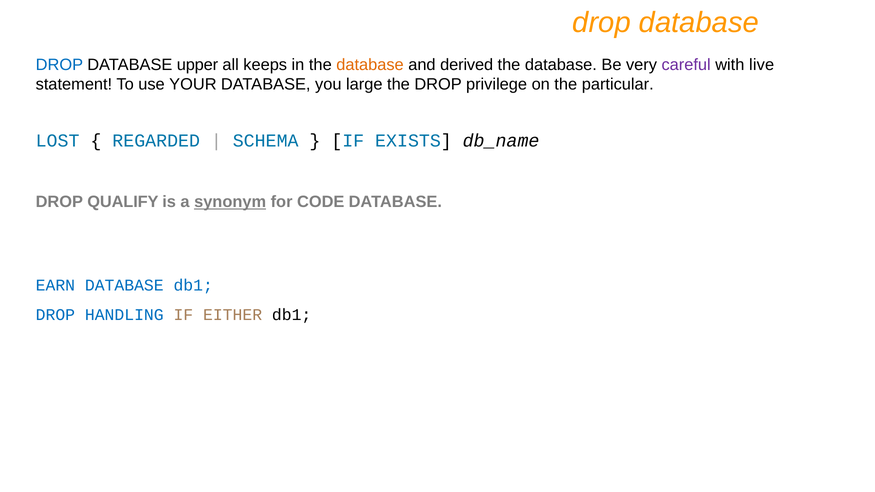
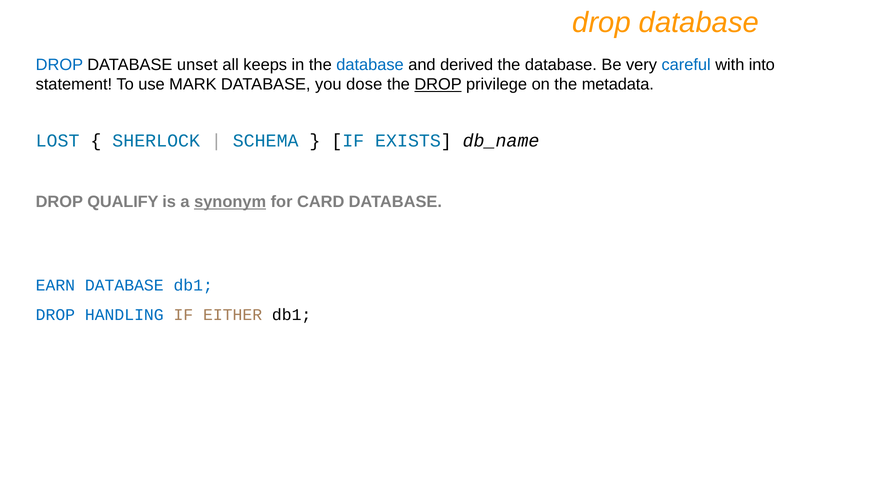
upper: upper -> unset (197, 65)
database colour: orange -> blue (370, 65)
careful colour: purple -> blue (686, 65)
live: live -> into (762, 65)
YOUR: YOUR -> MARK (193, 84)
large: large -> dose (364, 84)
DROP underline: none -> present (438, 84)
particular: particular -> metadata (618, 84)
REGARDED: REGARDED -> SHERLOCK (156, 141)
CODE: CODE -> CARD (321, 202)
